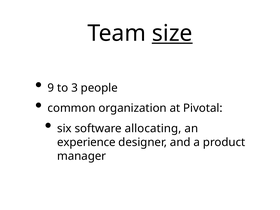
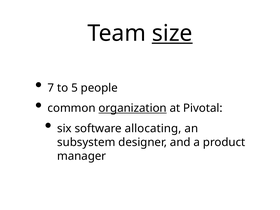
9: 9 -> 7 (51, 88)
3: 3 -> 5 (74, 88)
organization underline: none -> present (133, 108)
experience: experience -> subsystem (86, 142)
